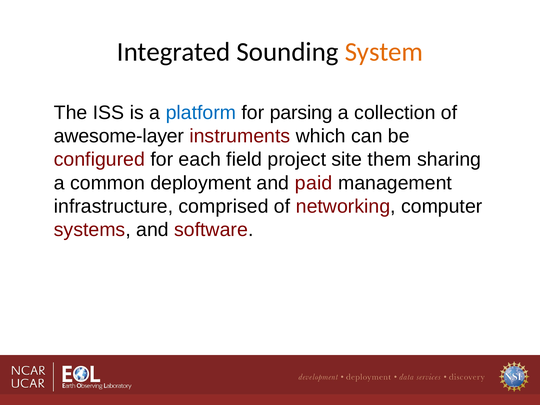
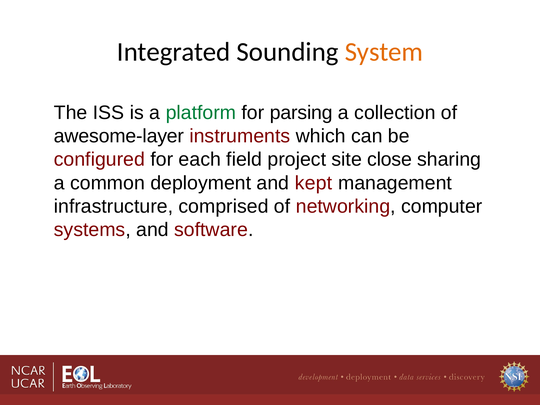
platform colour: blue -> green (201, 113)
them: them -> close (390, 160)
paid: paid -> kept (314, 183)
